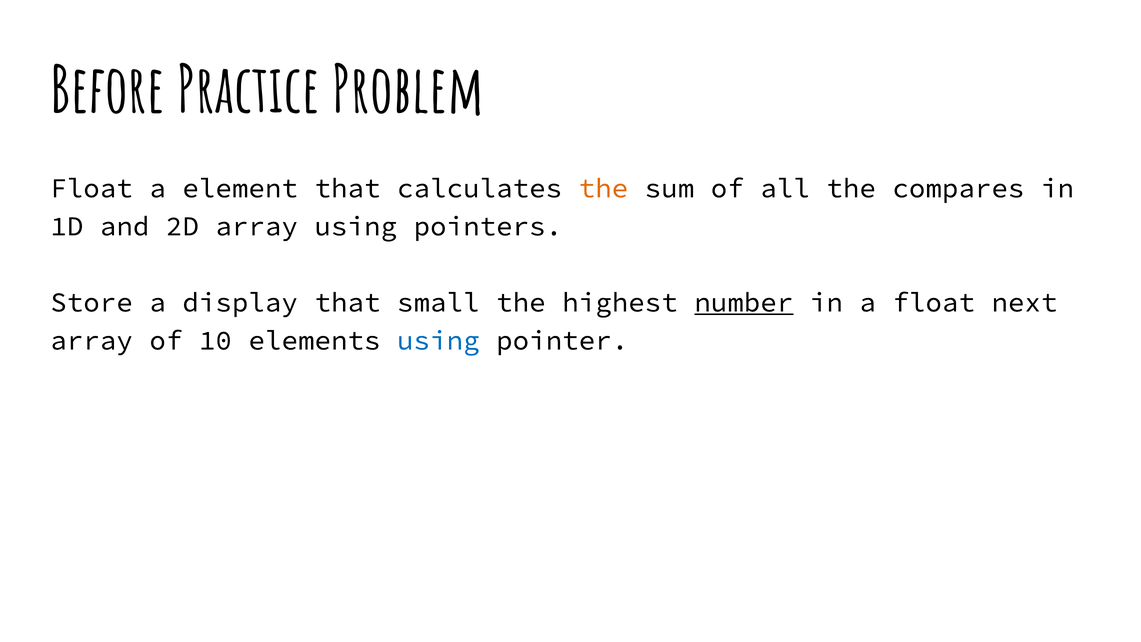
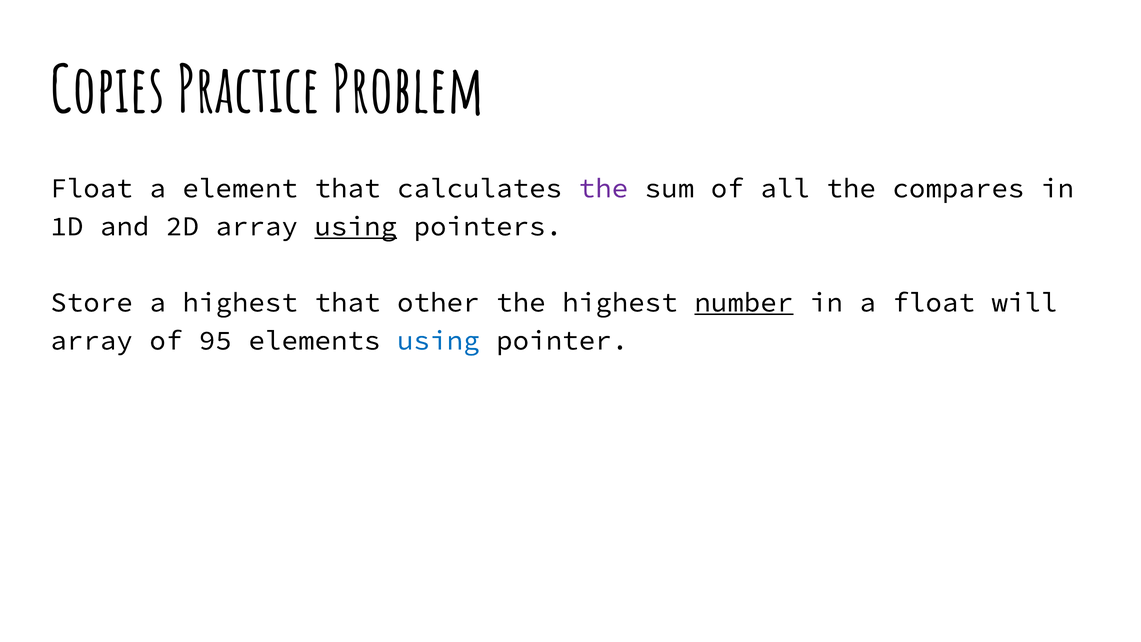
Before: Before -> Copies (108, 91)
the colour: orange -> purple (603, 188)
using underline: none -> present (356, 226)
a display: display -> highest (240, 302)
small: small -> other (438, 302)
next: next -> will (1024, 302)
10: 10 -> 95 (215, 340)
